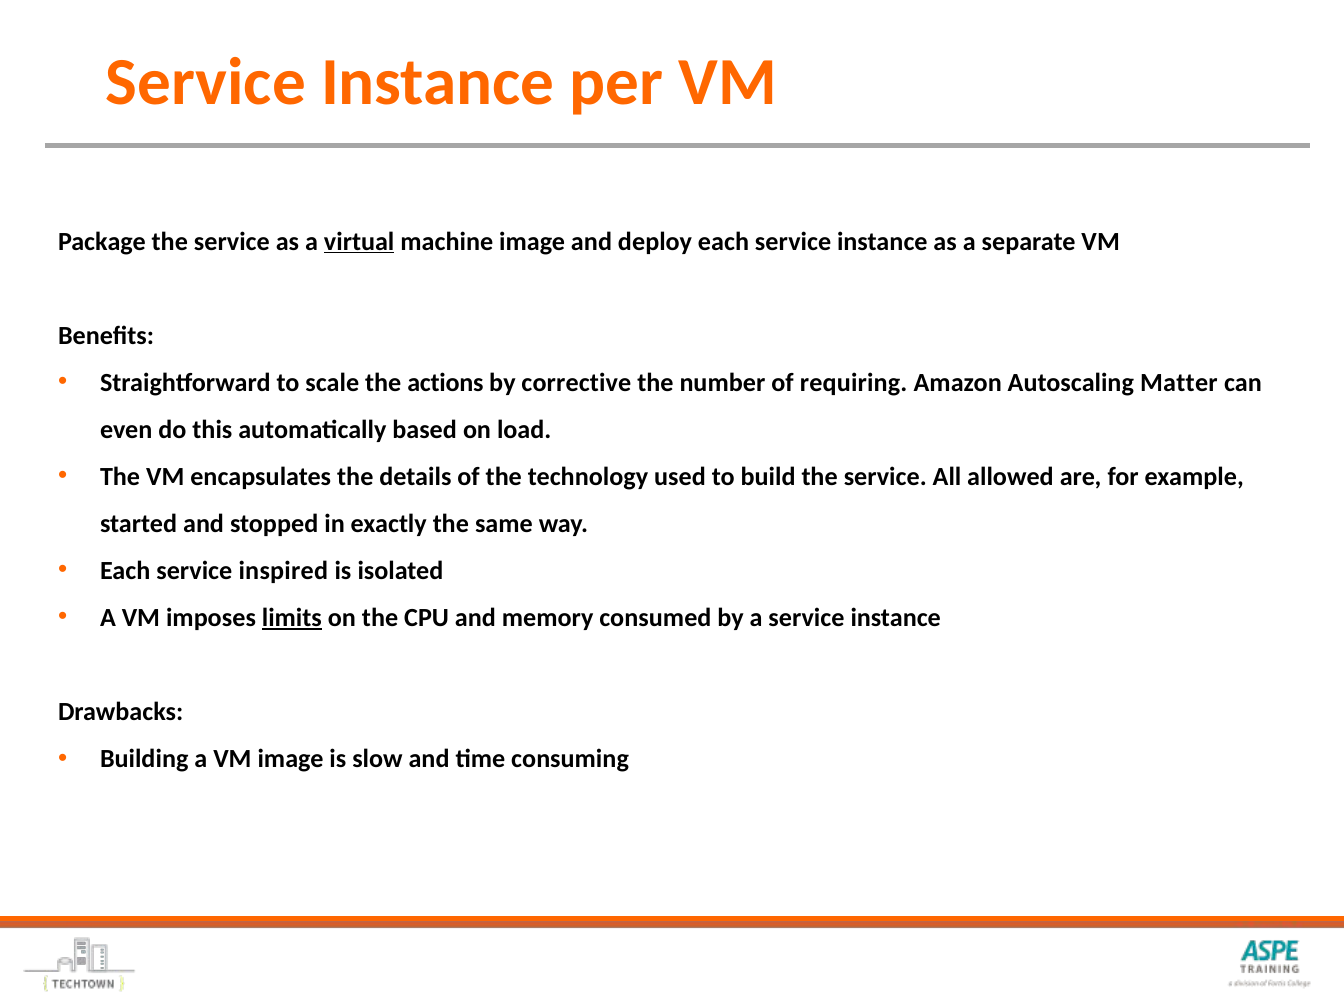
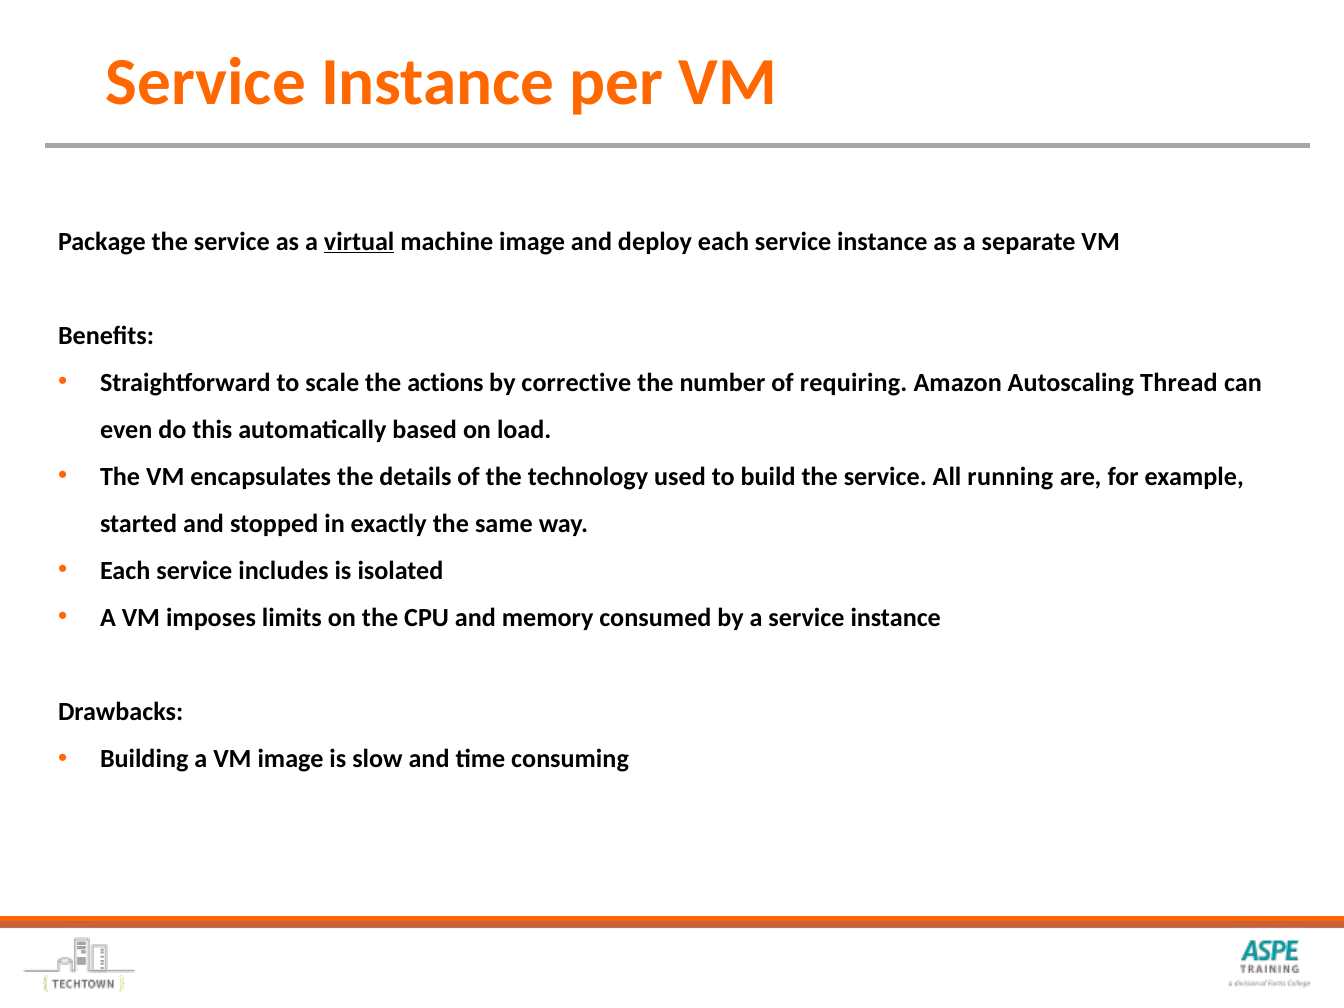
Matter: Matter -> Thread (1179, 383)
allowed: allowed -> running (1010, 477)
inspired: inspired -> includes (283, 571)
limits underline: present -> none (292, 618)
